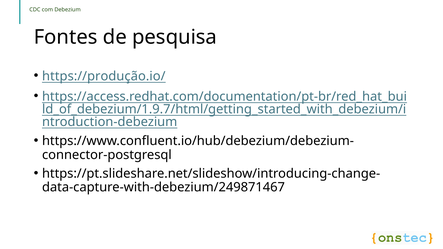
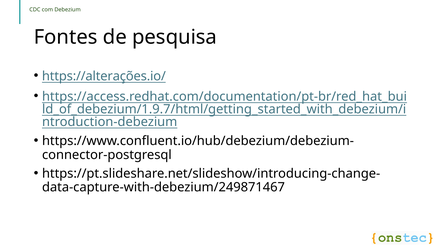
https://produção.io/: https://produção.io/ -> https://alterações.io/ (104, 76)
